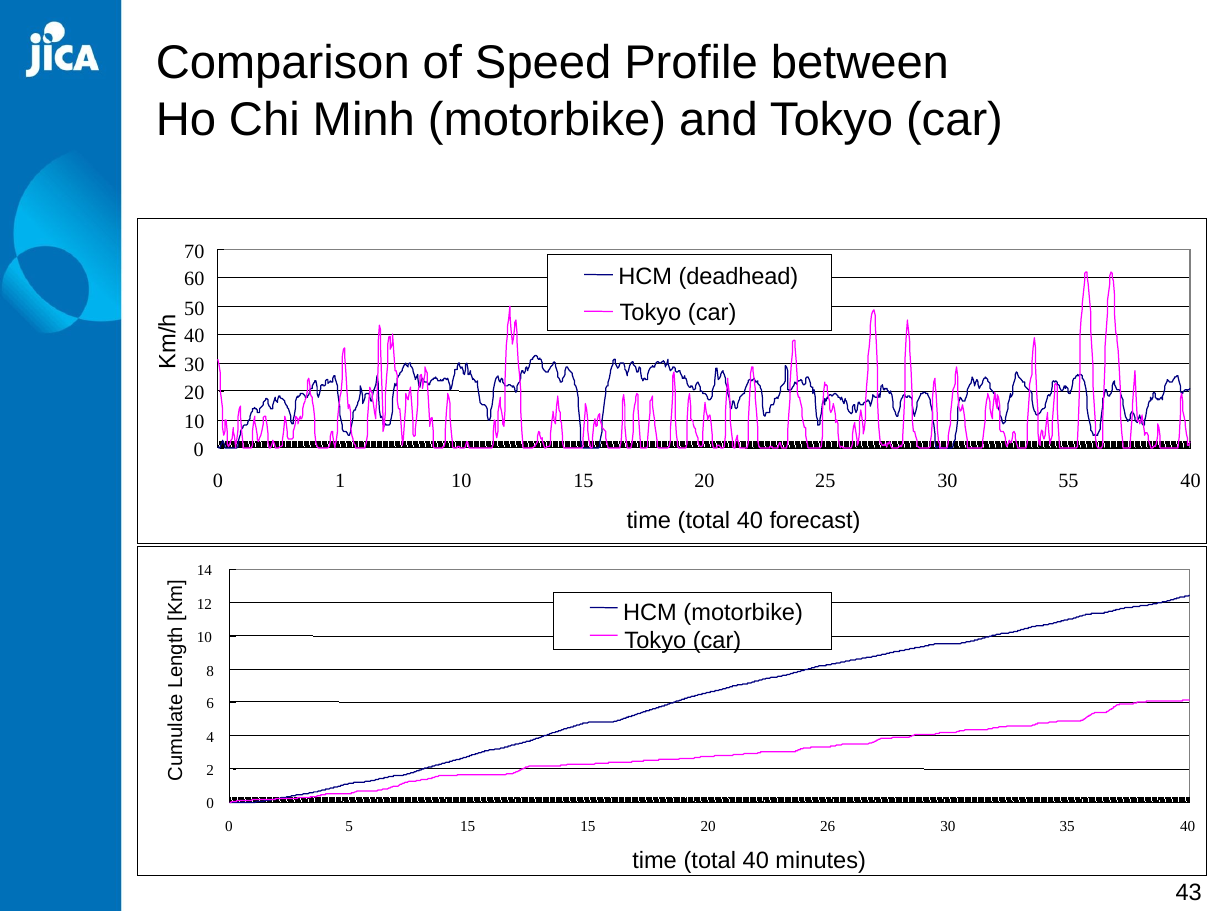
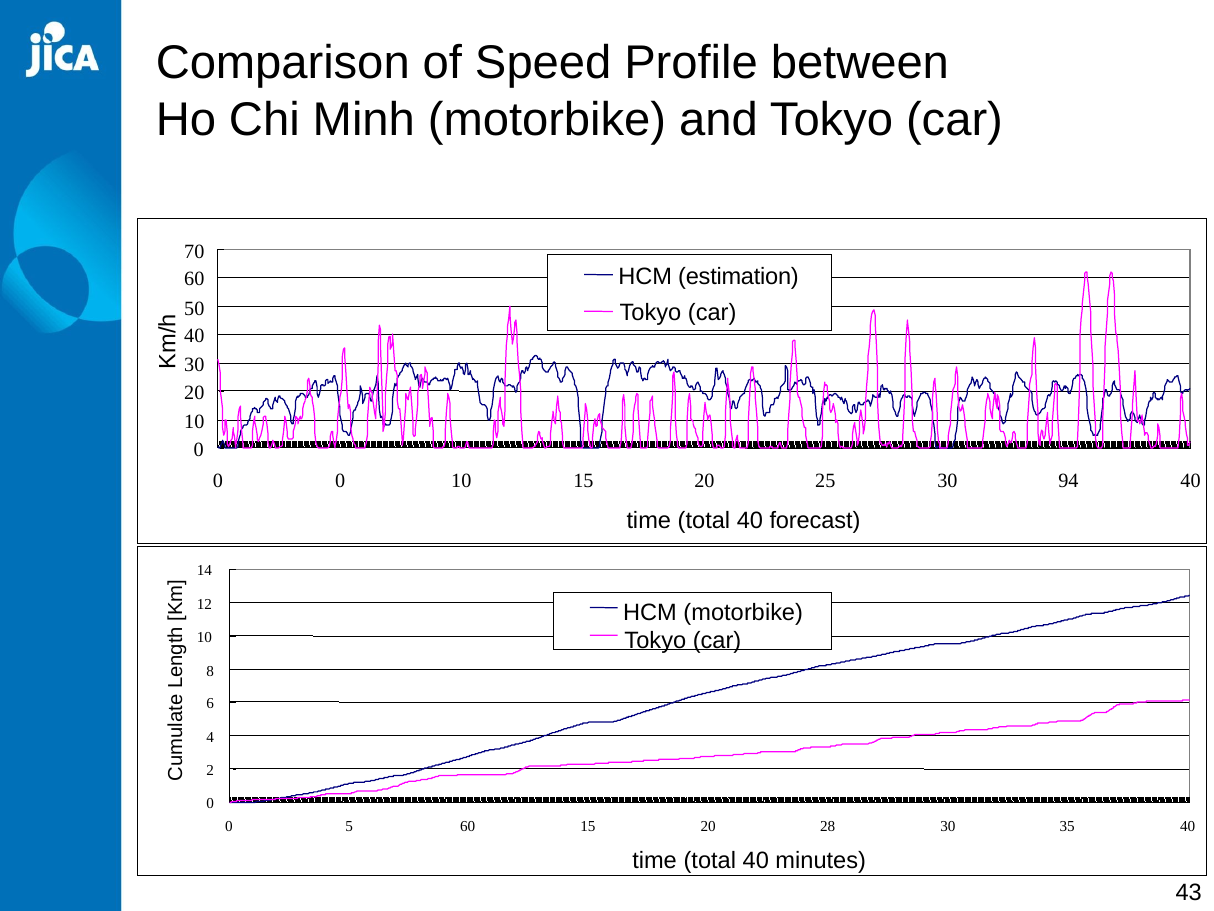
deadhead: deadhead -> estimation (739, 276)
0 1: 1 -> 0 (340, 480)
55: 55 -> 94 (1068, 480)
5 15: 15 -> 60 (468, 826)
26: 26 -> 28 (828, 826)
